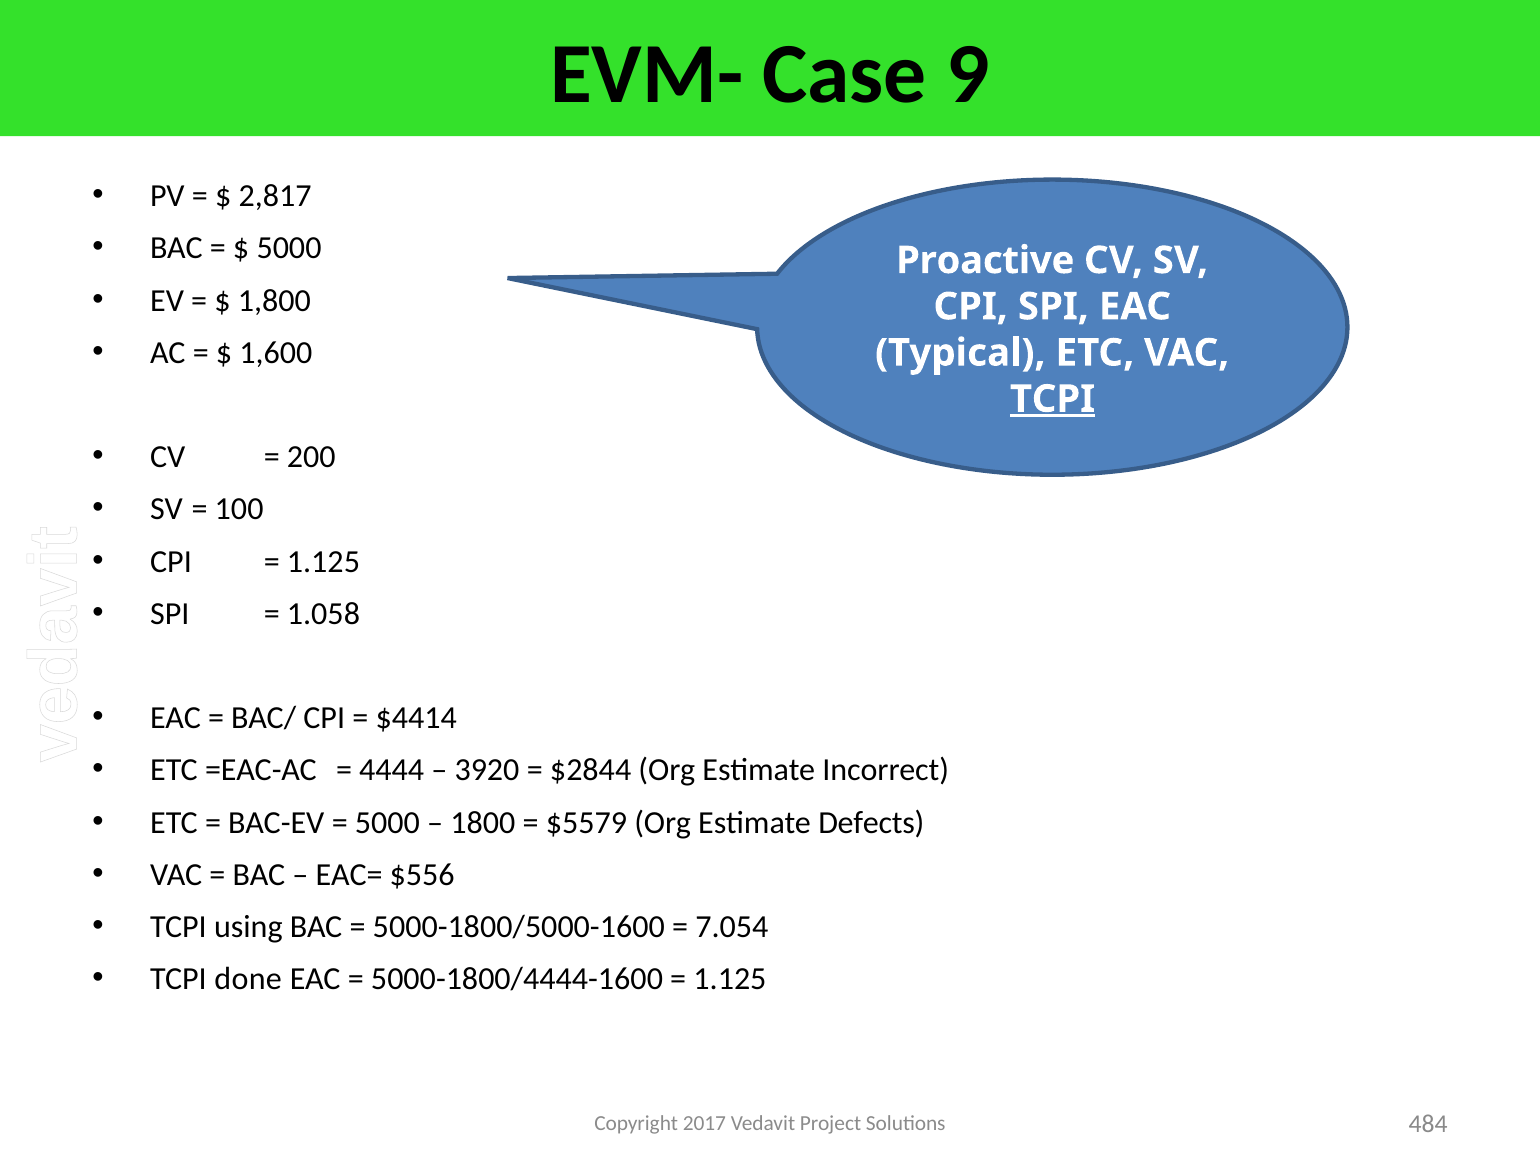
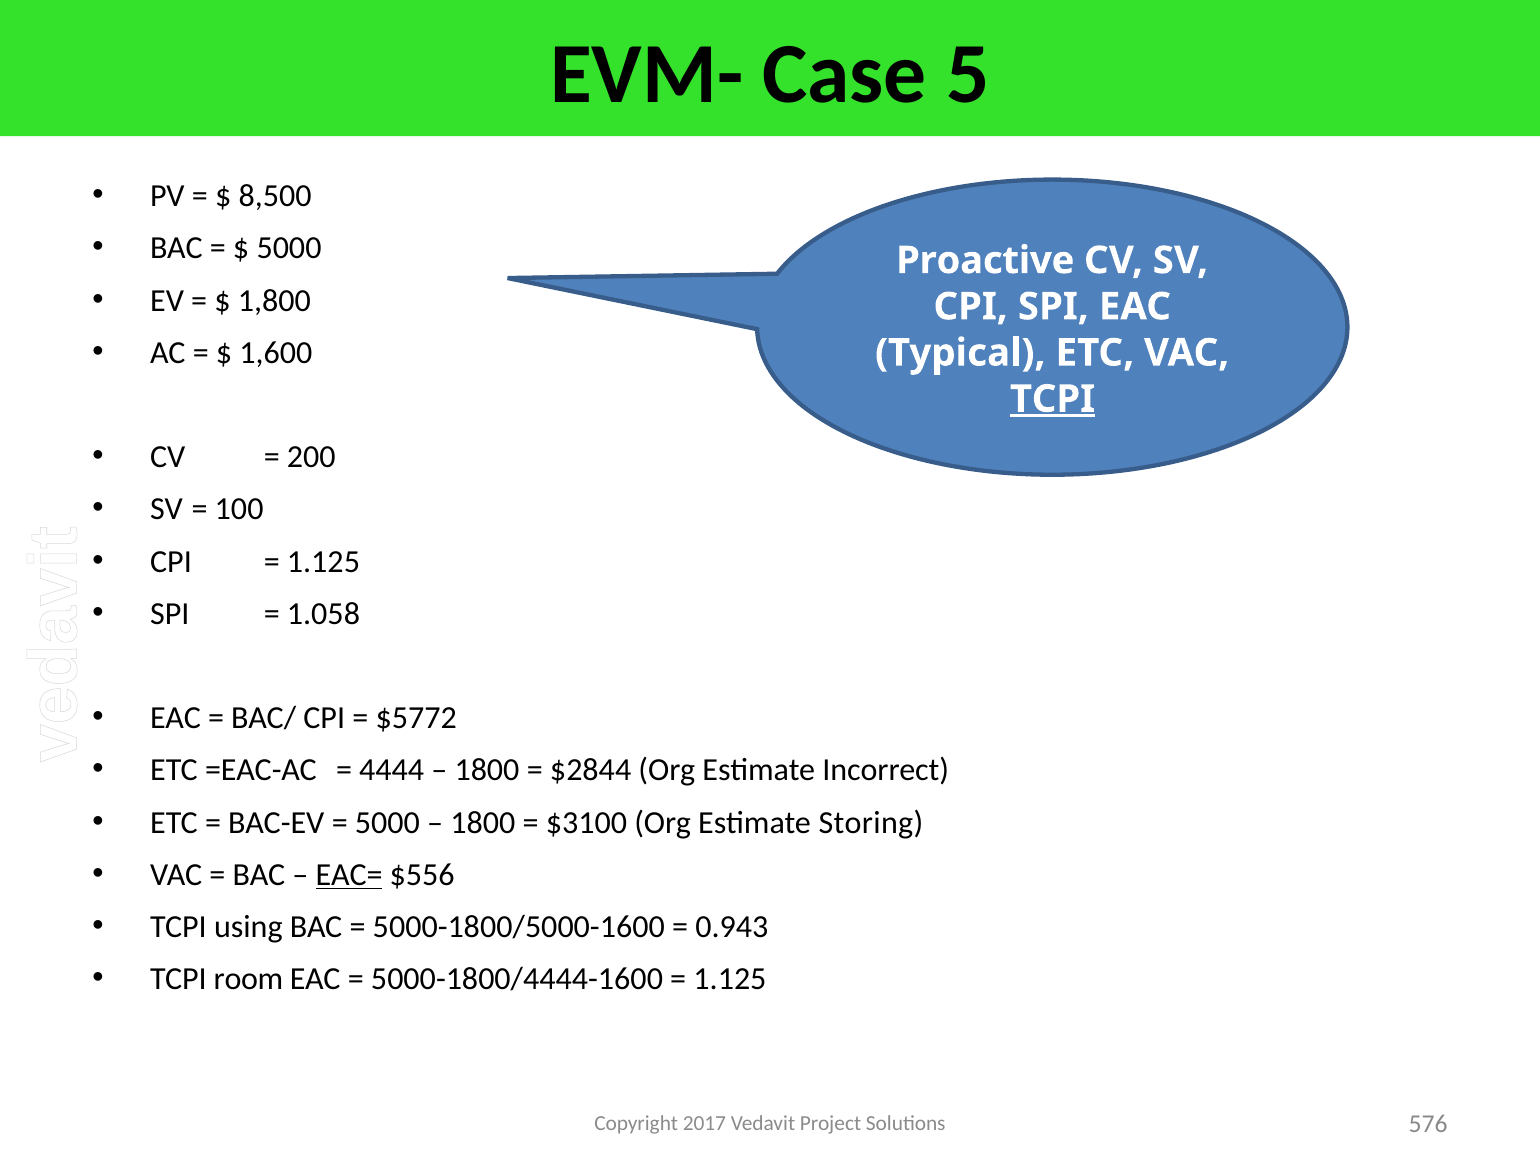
9: 9 -> 5 (968, 74)
2,817: 2,817 -> 8,500 (275, 196)
$4414: $4414 -> $5772 (416, 718)
3920: 3920 -> 1800 (487, 770)
$5579: $5579 -> $3100 (586, 822)
Defects: Defects -> Storing (871, 822)
EAC= underline: none -> present (349, 875)
7.054: 7.054 -> 0.943 (732, 927)
done: done -> room (248, 979)
484: 484 -> 576 (1428, 1124)
